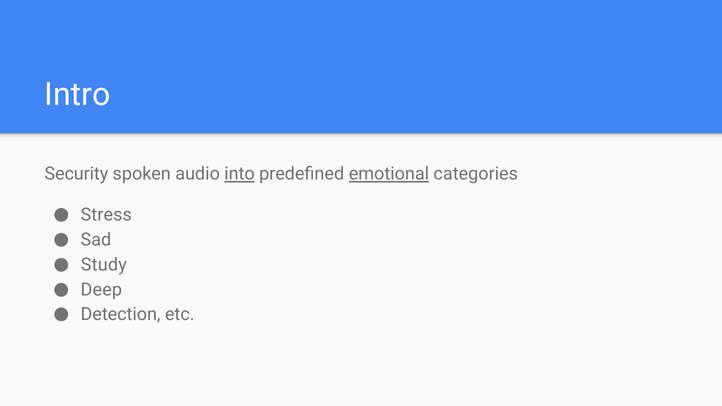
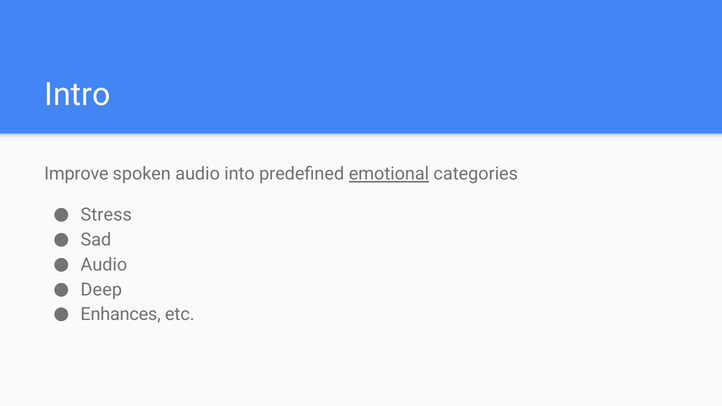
Security: Security -> Improve (76, 174)
into underline: present -> none (239, 174)
Study: Study -> Audio (104, 265)
Detection: Detection -> Enhances (121, 315)
